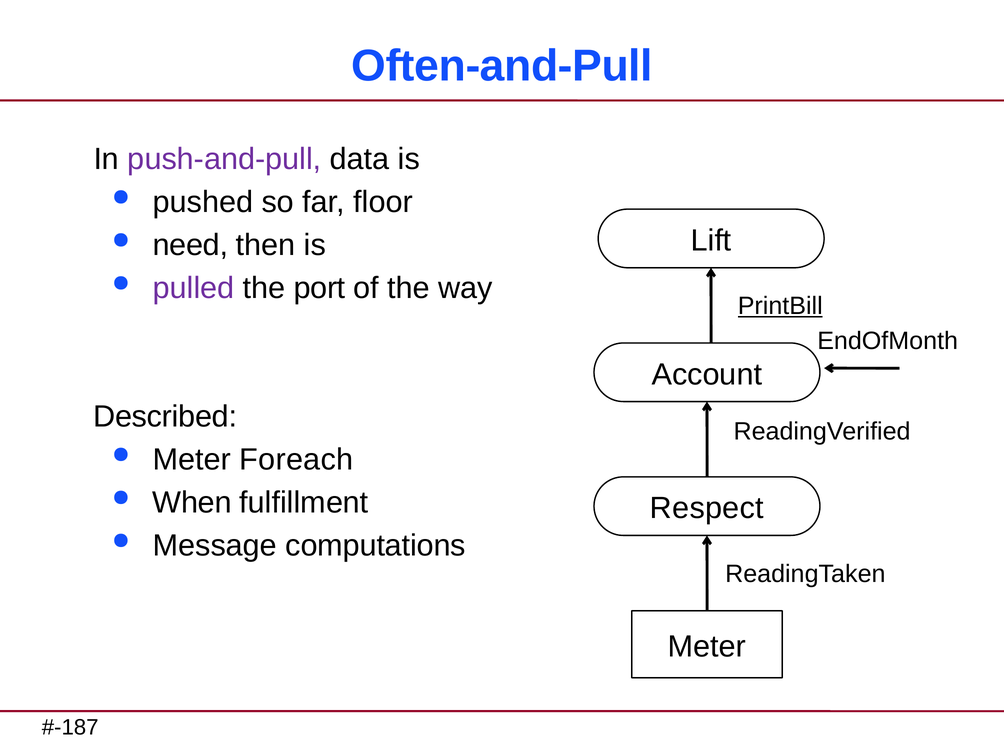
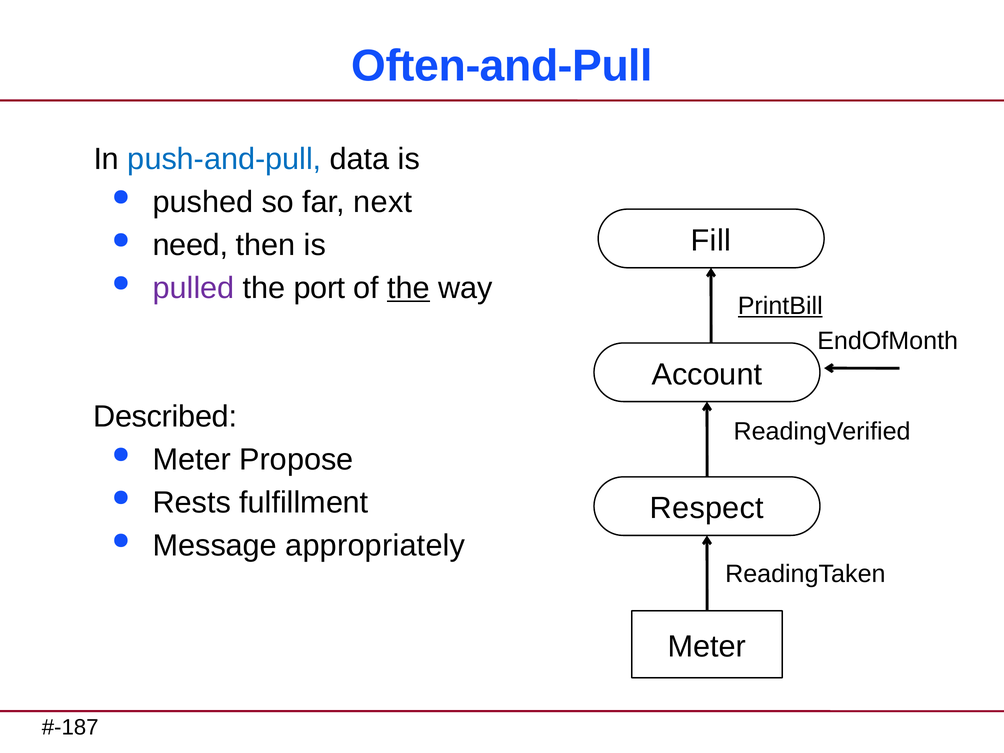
push-and-pull colour: purple -> blue (224, 159)
floor: floor -> next (383, 202)
Lift: Lift -> Fill (711, 241)
the underline: none -> present (408, 288)
Foreach: Foreach -> Propose (296, 460)
When: When -> Rests (192, 503)
computations: computations -> appropriately (375, 546)
